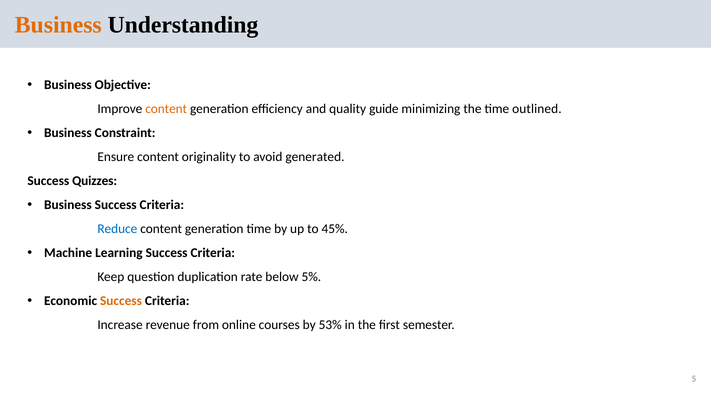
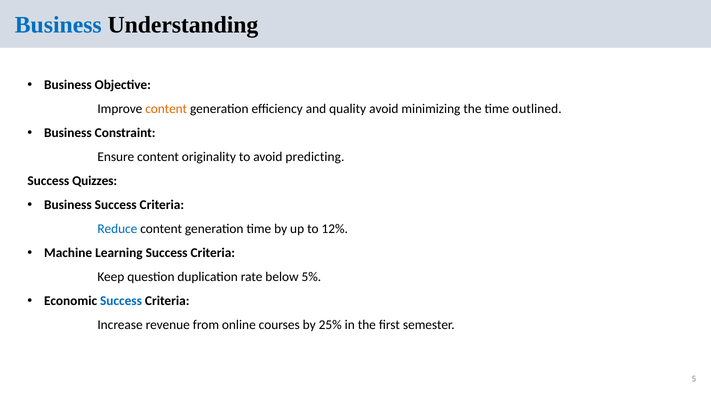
Business colour: orange -> blue (58, 25)
quality guide: guide -> avoid (384, 109)
generated: generated -> predicting (315, 157)
45%: 45% -> 12% (335, 229)
Success colour: orange -> blue (121, 301)
53%: 53% -> 25% (330, 325)
